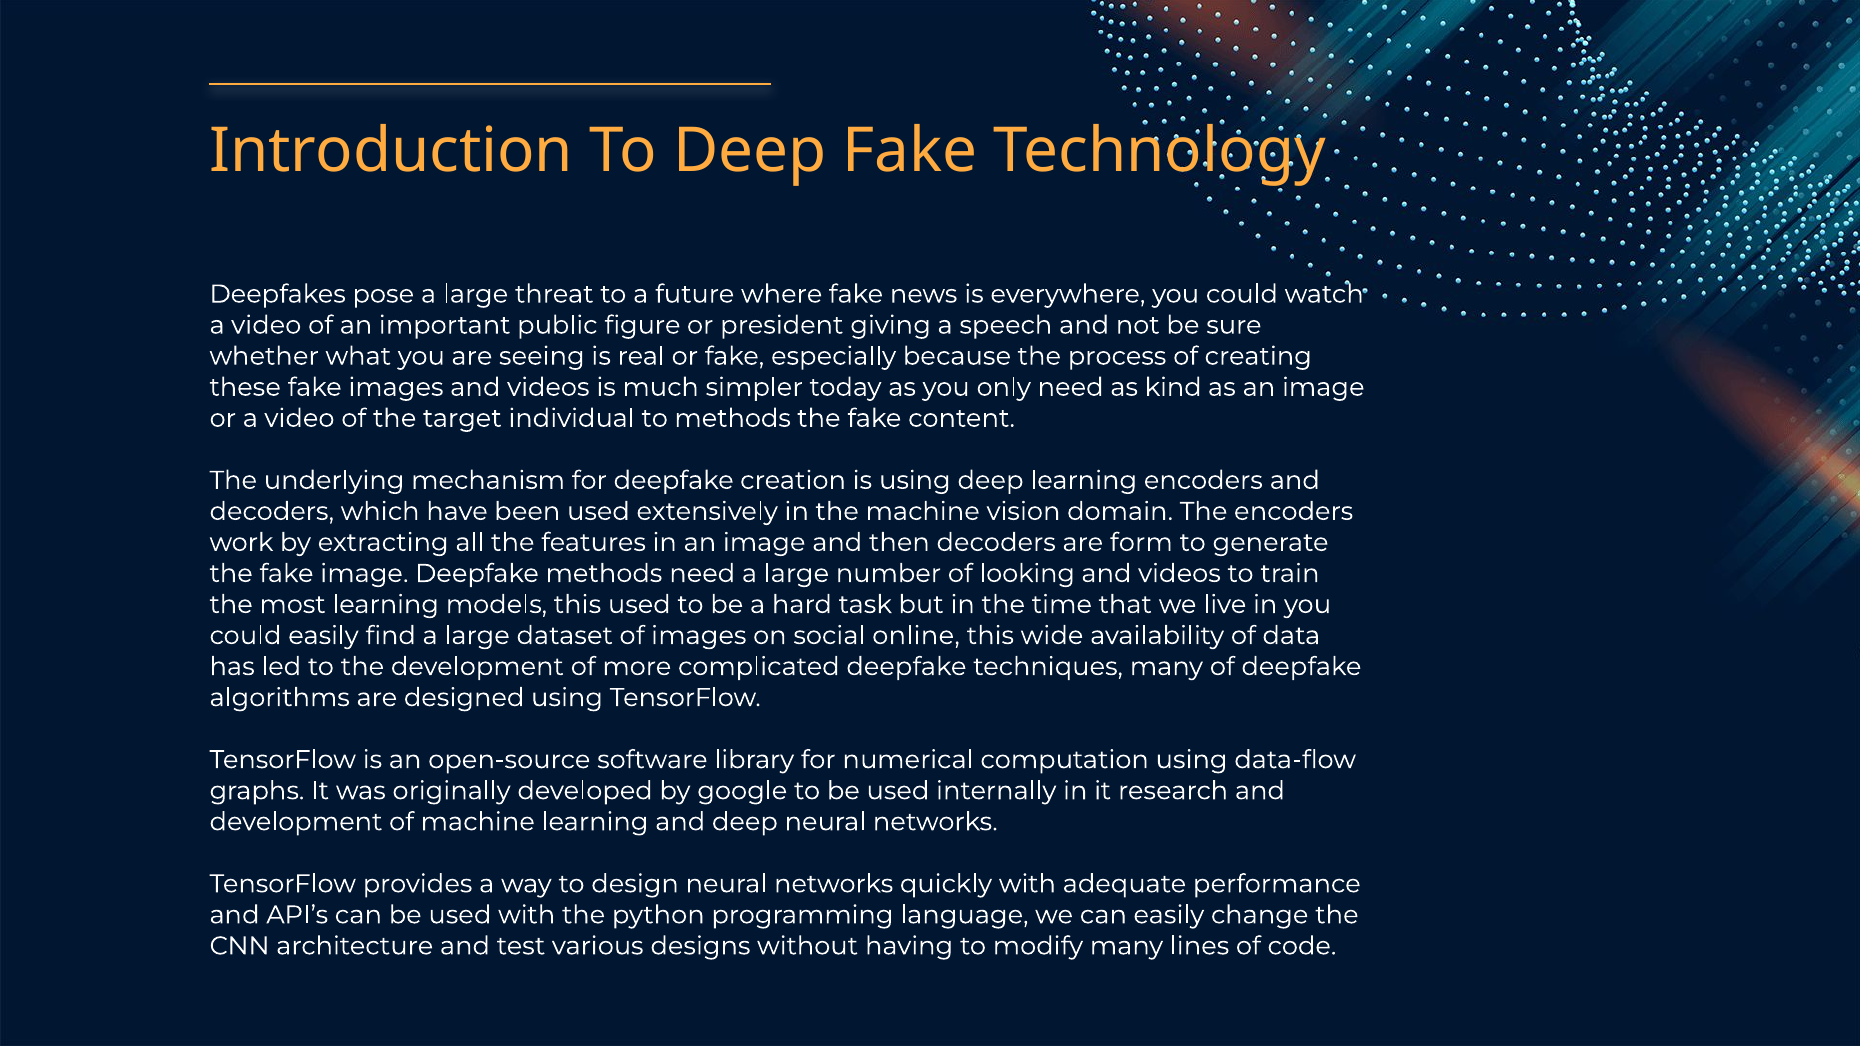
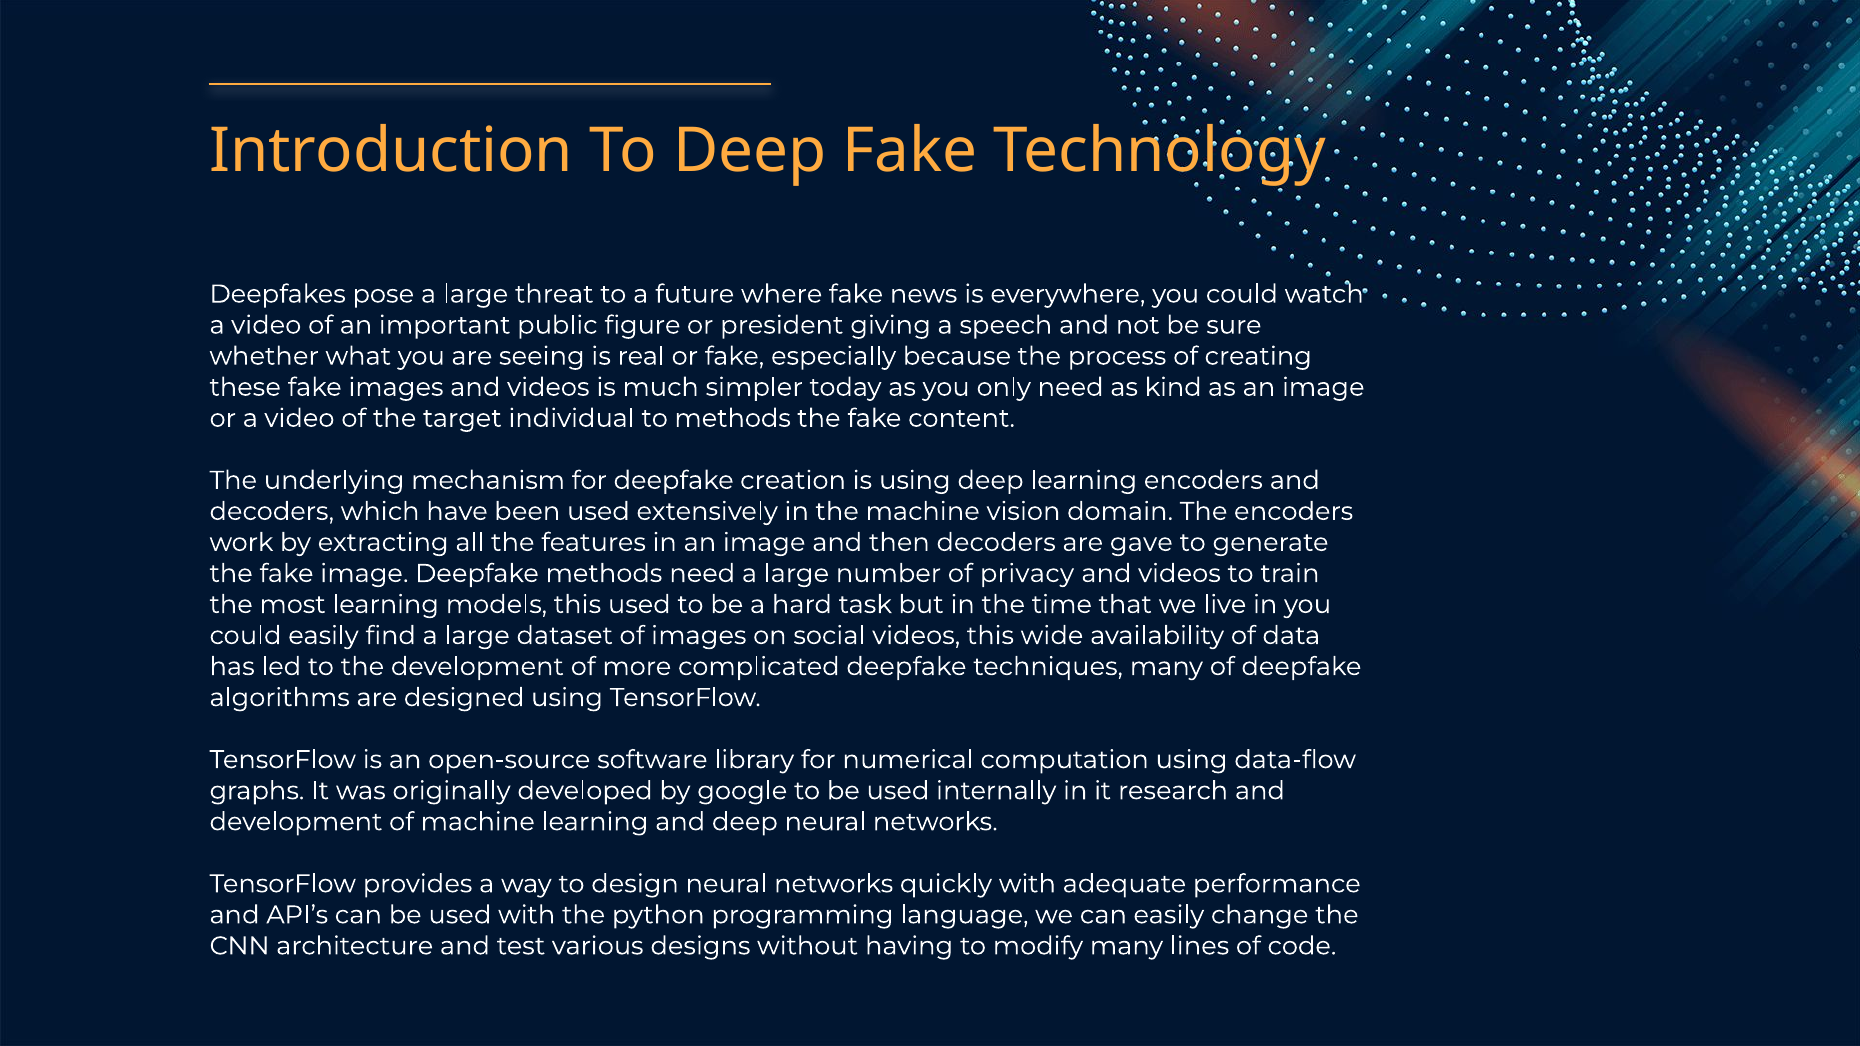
form: form -> gave (1141, 543)
looking: looking -> privacy (1027, 574)
social online: online -> videos (916, 636)
